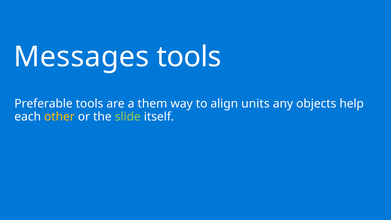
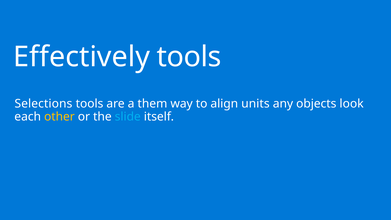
Messages: Messages -> Effectively (82, 57)
Preferable: Preferable -> Selections (43, 104)
help: help -> look (352, 104)
slide colour: light green -> light blue (128, 117)
